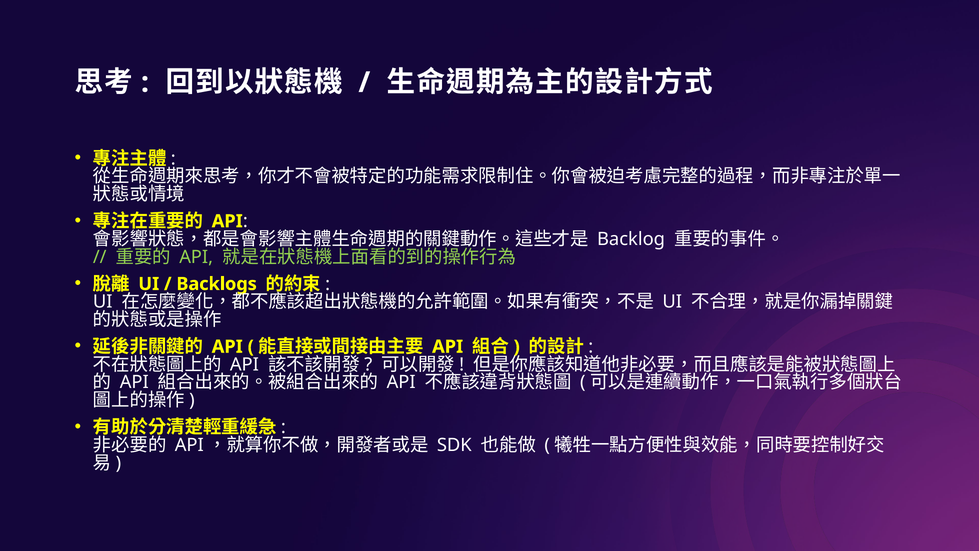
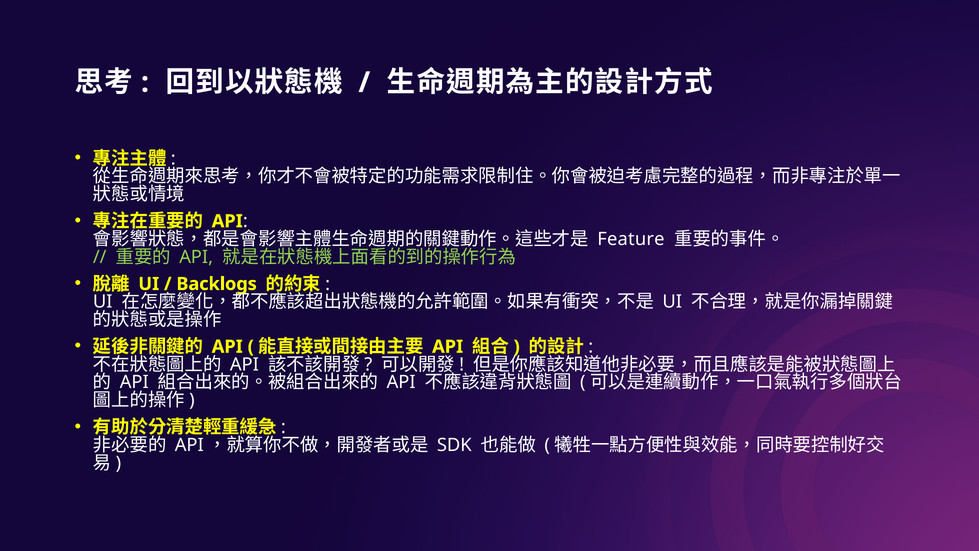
Backlog: Backlog -> Feature (631, 239)
